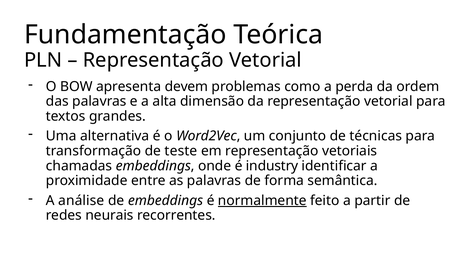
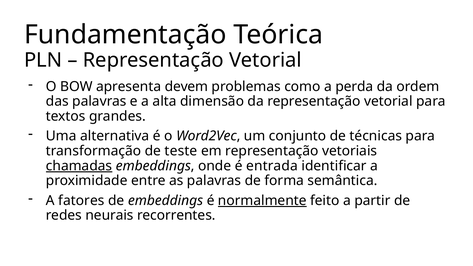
chamadas underline: none -> present (79, 166)
industry: industry -> entrada (272, 166)
análise: análise -> fatores (81, 201)
